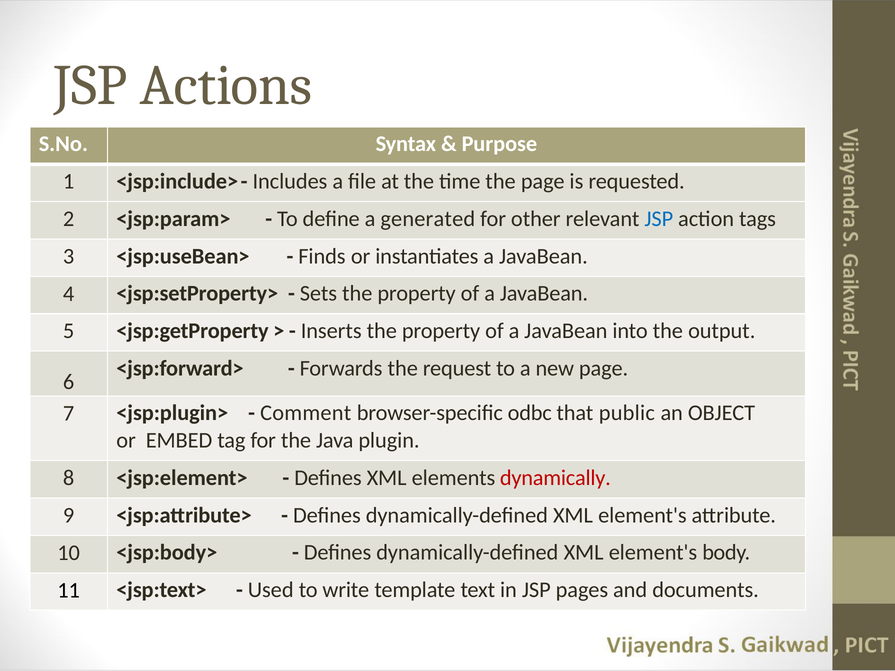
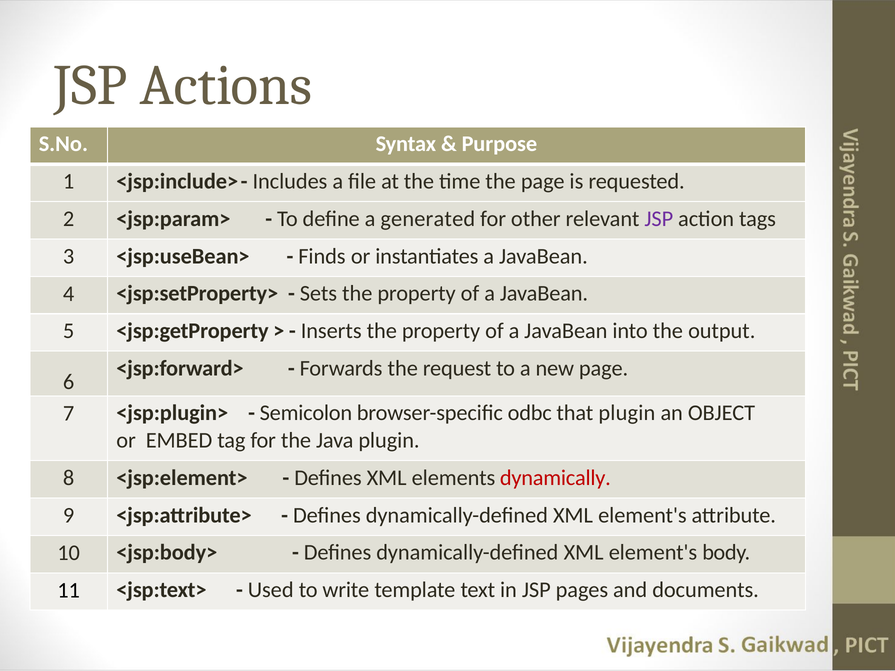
JSP colour: blue -> purple (659, 219)
Comment: Comment -> Semicolon (306, 413)
that public: public -> plugin (627, 413)
